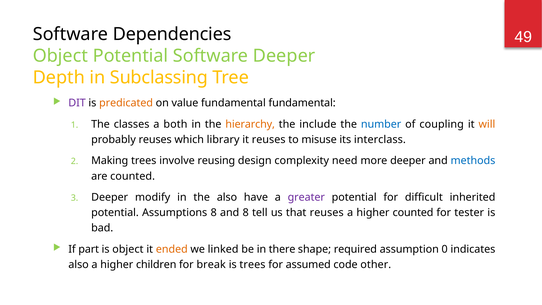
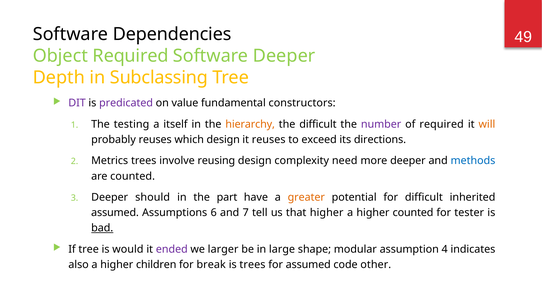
Object Potential: Potential -> Required (131, 56)
predicated colour: orange -> purple (126, 103)
fundamental fundamental: fundamental -> constructors (302, 103)
classes: classes -> testing (132, 124)
both: both -> itself (176, 124)
the include: include -> difficult (318, 124)
number colour: blue -> purple (381, 124)
of coupling: coupling -> required (442, 124)
which library: library -> design (223, 140)
misuse: misuse -> exceed (319, 140)
interclass: interclass -> directions (380, 140)
Making: Making -> Metrics (110, 161)
modify: modify -> should (153, 197)
the also: also -> part (227, 197)
greater colour: purple -> orange (306, 197)
potential: potential -> assumed (115, 213)
Assumptions 8: 8 -> 6 (214, 213)
and 8: 8 -> 7 (246, 213)
that reuses: reuses -> higher (327, 213)
bad underline: none -> present (102, 228)
If part: part -> tree (89, 249)
is object: object -> would (128, 249)
ended colour: orange -> purple (172, 249)
linked: linked -> larger (223, 249)
there: there -> large (282, 249)
required: required -> modular (355, 249)
0: 0 -> 4 (445, 249)
